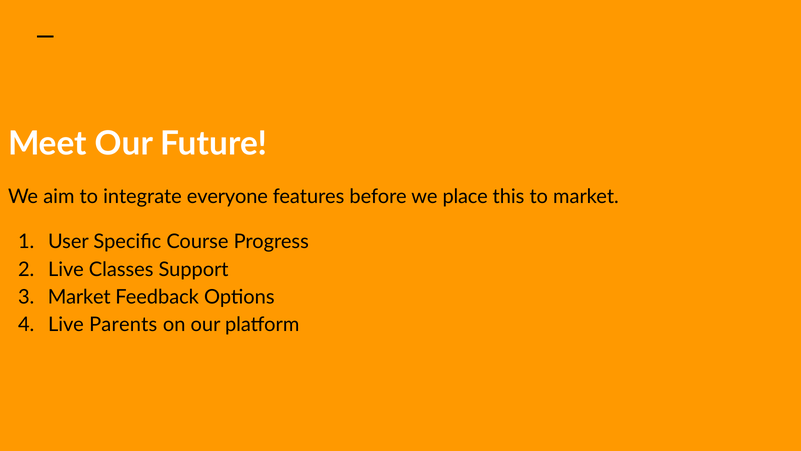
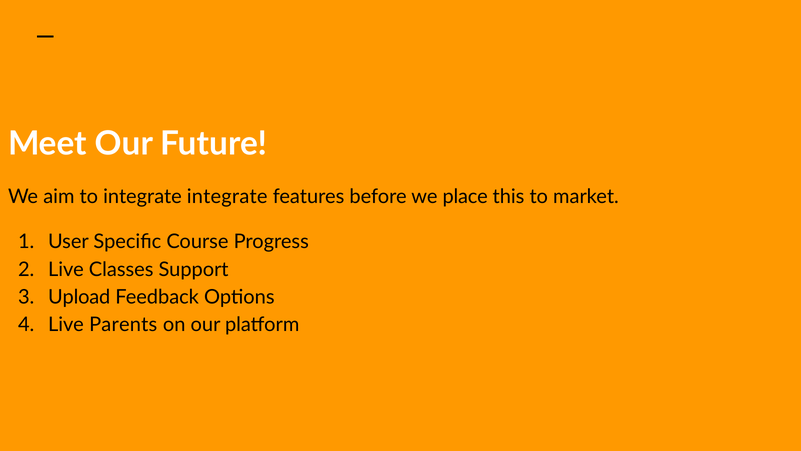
integrate everyone: everyone -> integrate (227, 196)
Market: Market -> Upload (79, 297)
